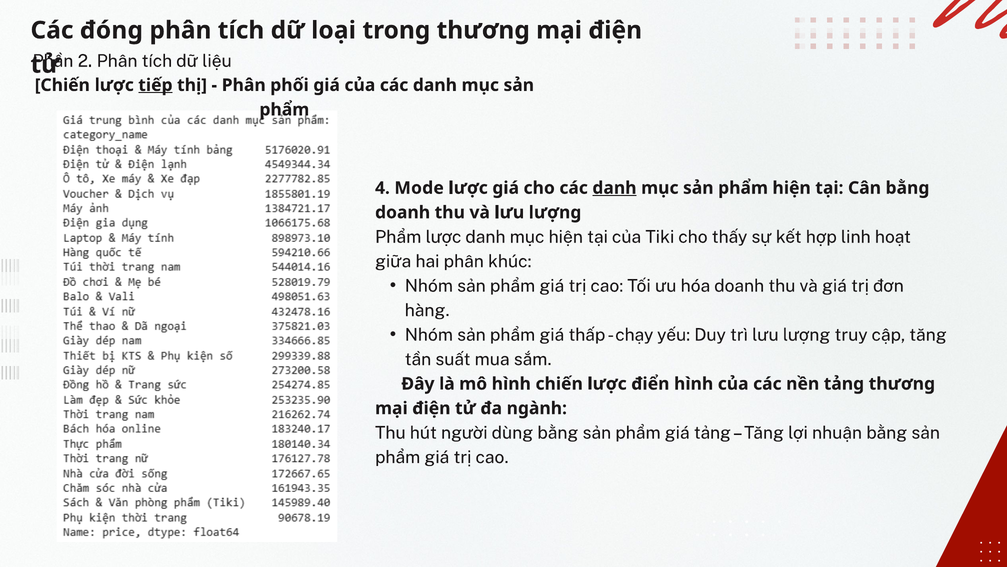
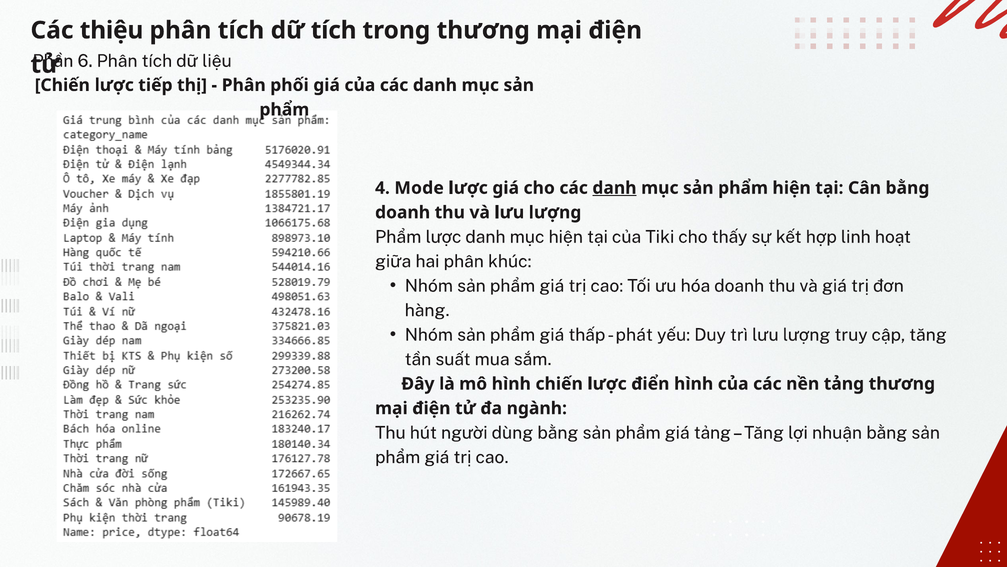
đóng: đóng -> thiệu (112, 30)
dữ loại: loại -> tích (334, 30)
2: 2 -> 6 (85, 61)
tiếp underline: present -> none (155, 85)
chạy: chạy -> phát (634, 335)
